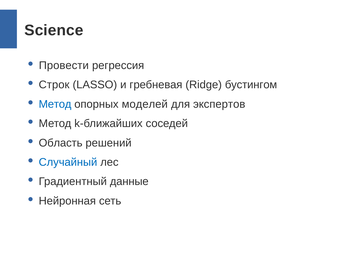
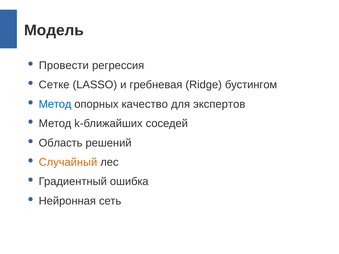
Science: Science -> Модель (54, 30)
Строк: Строк -> Сетке (54, 85)
моделей: моделей -> качество (145, 104)
Случайный colour: blue -> orange (68, 162)
данные: данные -> ошибка (129, 182)
